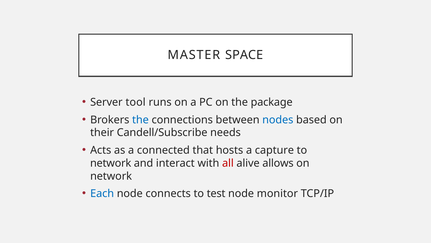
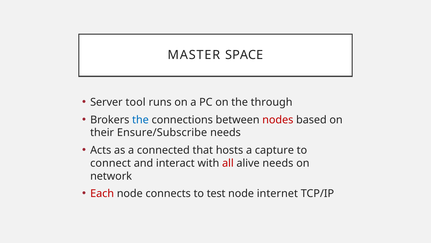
package: package -> through (272, 102)
nodes colour: blue -> red (278, 120)
Candell/Subscribe: Candell/Subscribe -> Ensure/Subscribe (162, 132)
network: network -> connect (111, 163)
alive allows: allows -> needs (278, 163)
Each colour: blue -> red (102, 193)
monitor: monitor -> internet (277, 193)
